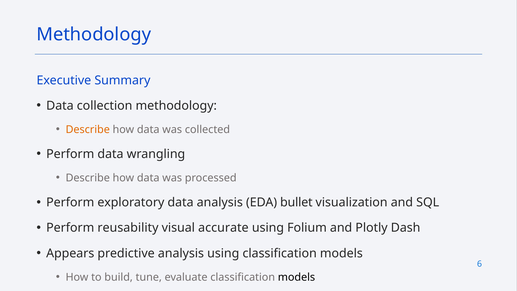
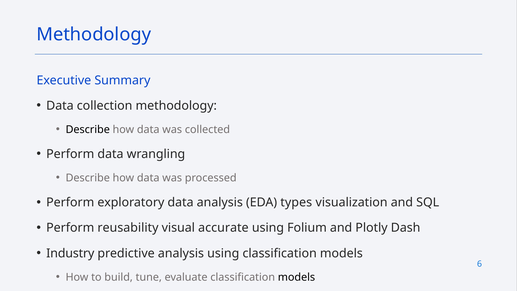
Describe colour: orange -> black (88, 129)
bullet: bullet -> types (296, 202)
Appears: Appears -> Industry (70, 253)
